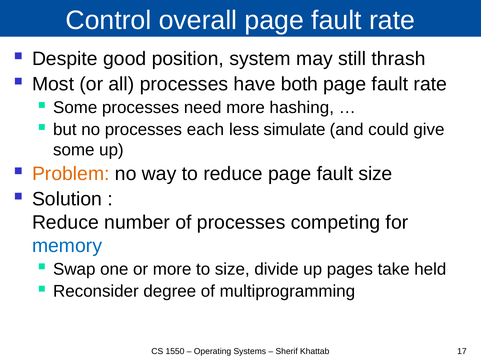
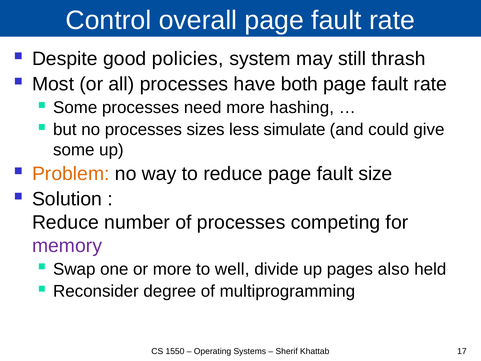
position: position -> policies (188, 59)
each: each -> sizes (206, 129)
memory colour: blue -> purple (67, 246)
to size: size -> well (232, 269)
take: take -> also (394, 269)
